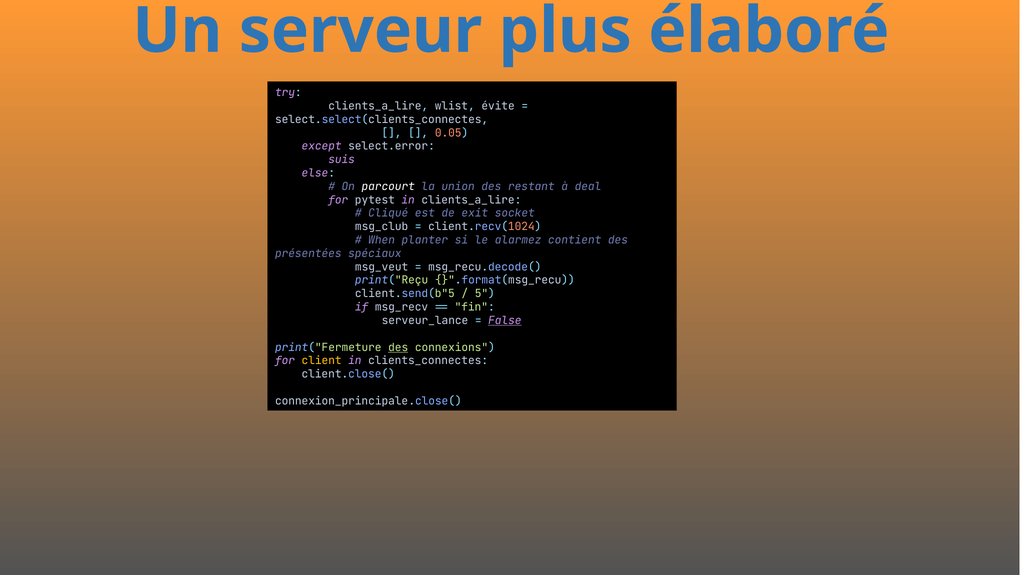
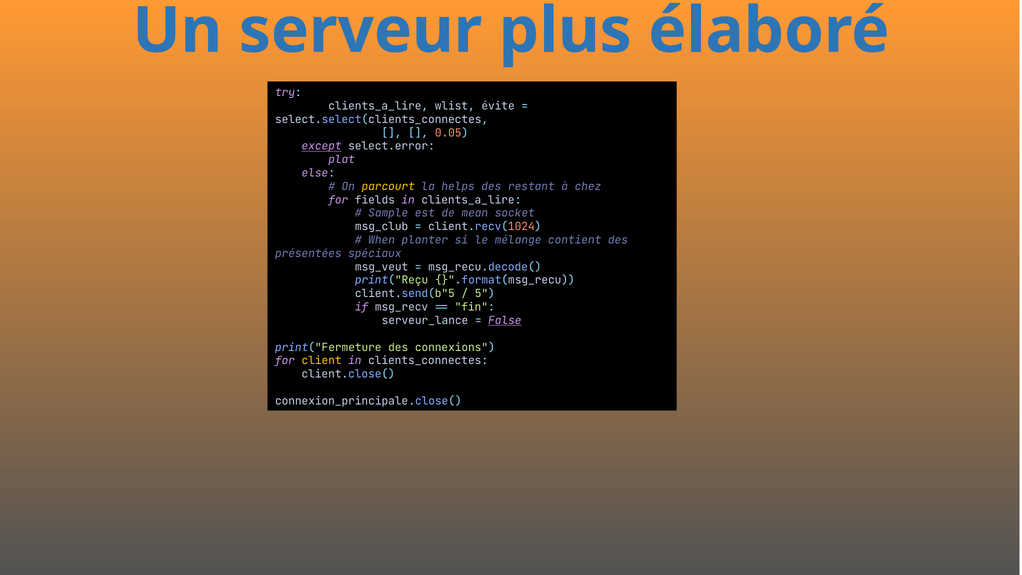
except underline: none -> present (322, 146)
suis: suis -> plat (342, 160)
parcourt colour: white -> yellow (388, 186)
union: union -> helps (458, 186)
deal: deal -> chez (588, 186)
pytest: pytest -> fields (375, 200)
Cliqué: Cliqué -> Sample (388, 213)
exit: exit -> mean (475, 213)
alarmez: alarmez -> mélange (518, 240)
des underline: present -> none (398, 347)
